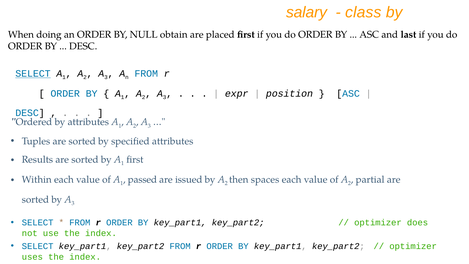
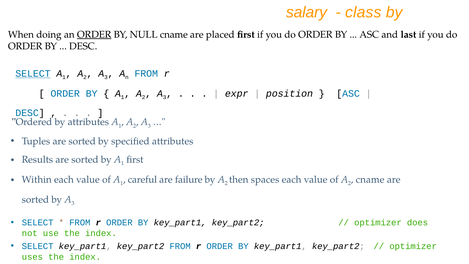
ORDER underline: none -> present (94, 34)
NULL obtain: obtain -> cname (174, 34)
passed: passed -> careful (142, 179)
issued: issued -> failure (189, 179)
partial: partial -> cname (370, 179)
